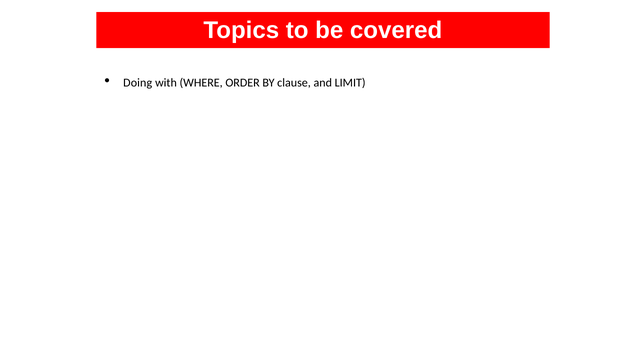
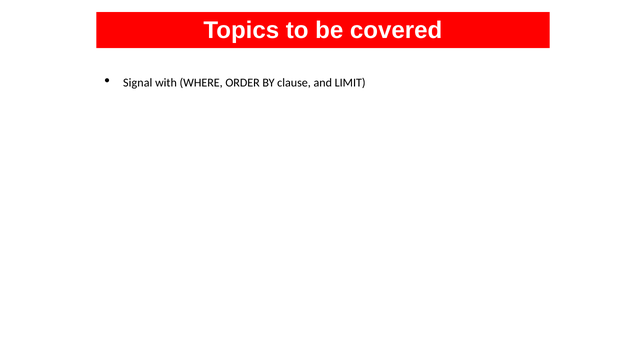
Doing: Doing -> Signal (138, 83)
